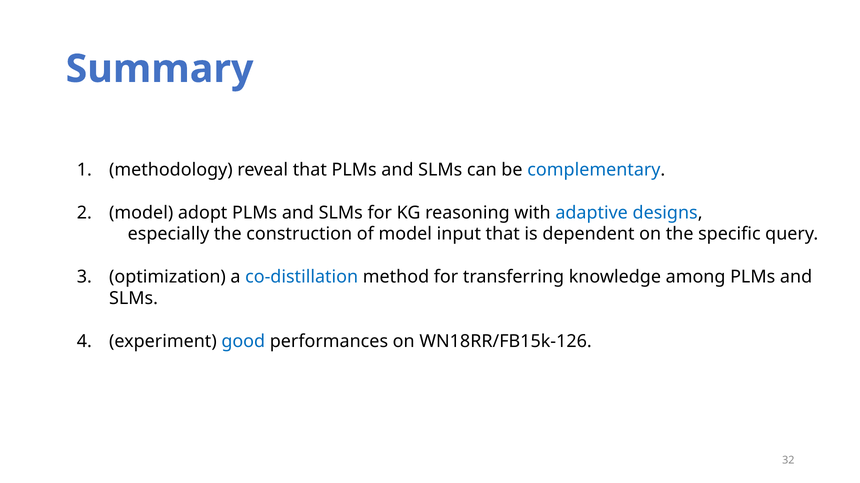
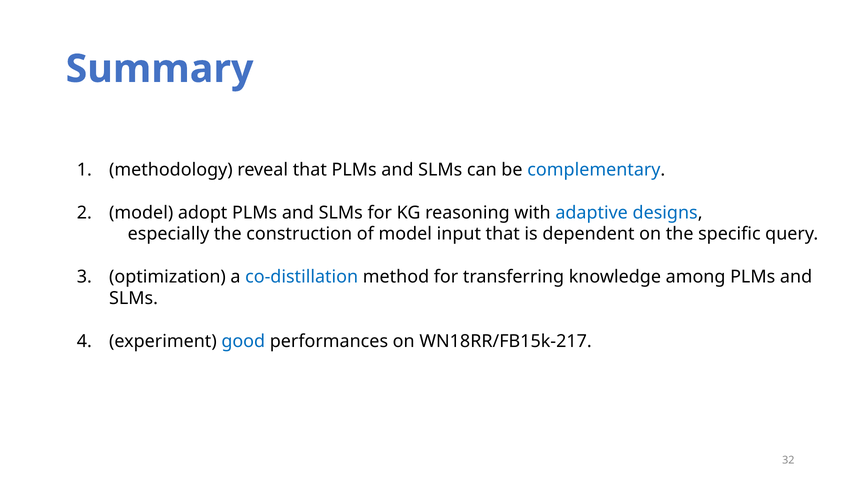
WN18RR/FB15k-126: WN18RR/FB15k-126 -> WN18RR/FB15k-217 (506, 342)
